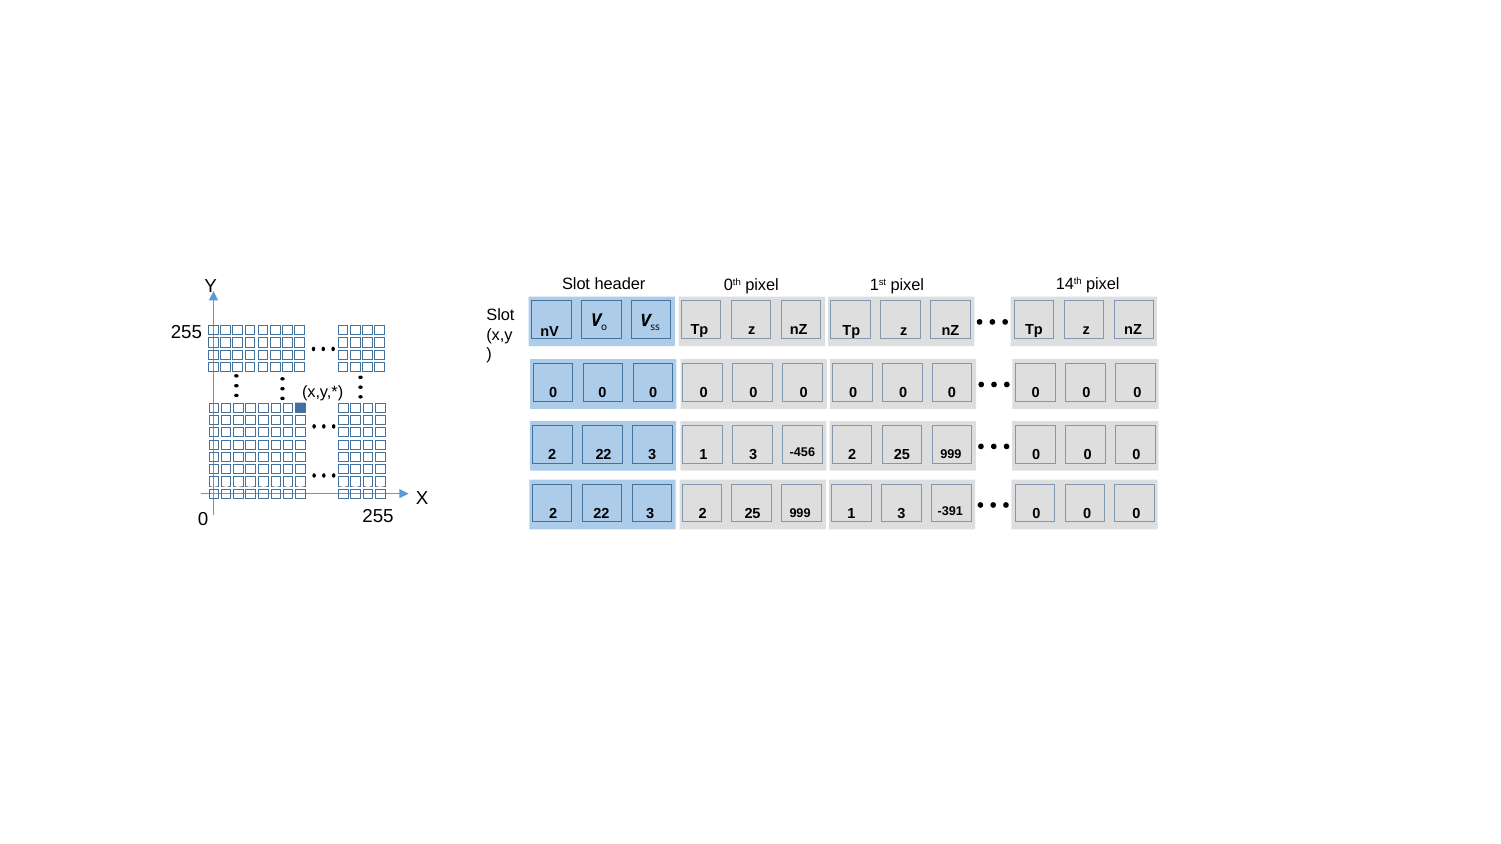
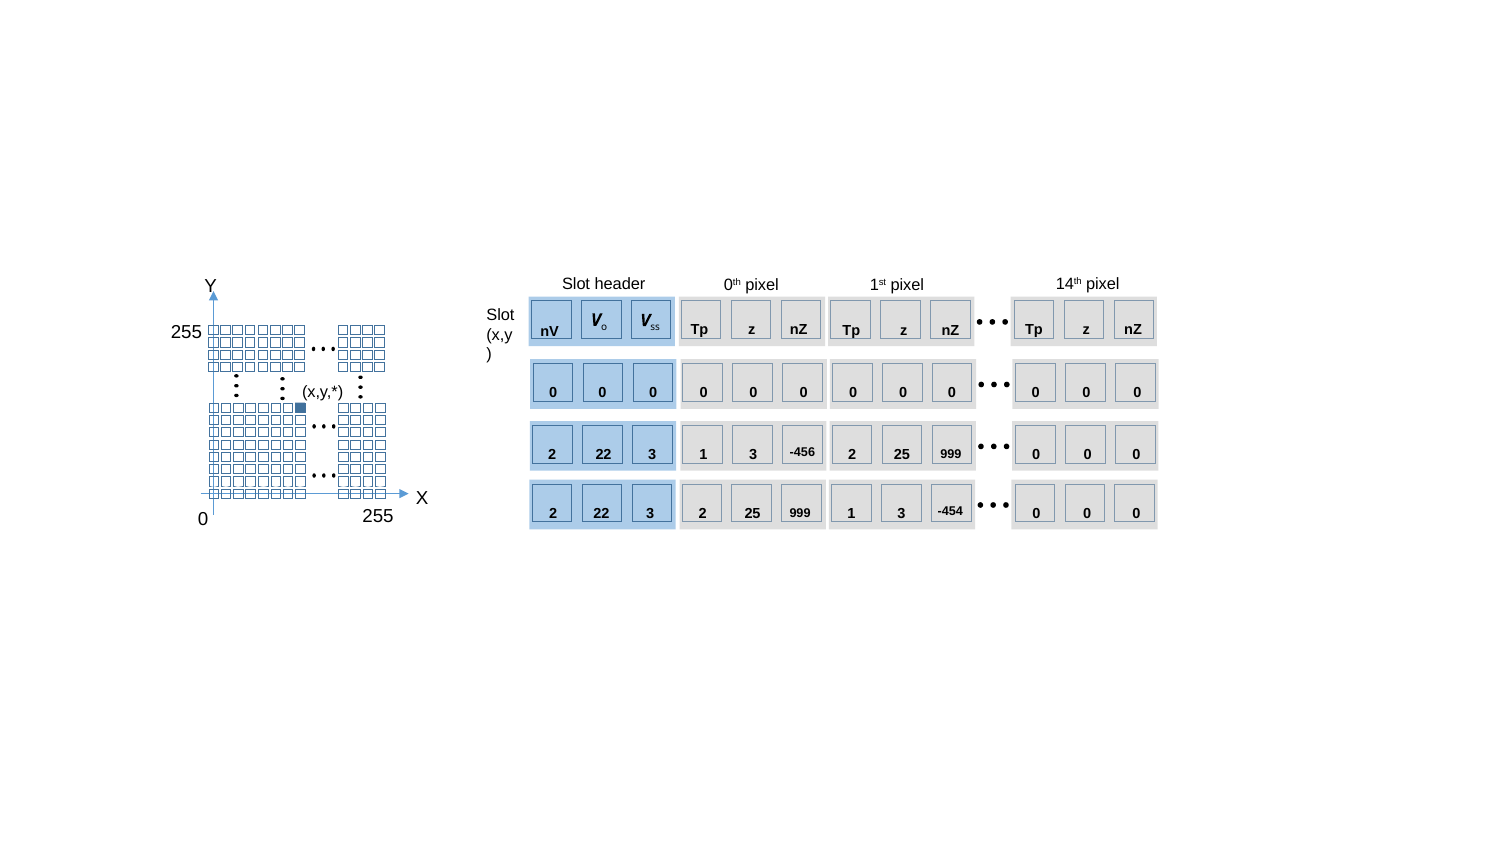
-391: -391 -> -454 (950, 511)
